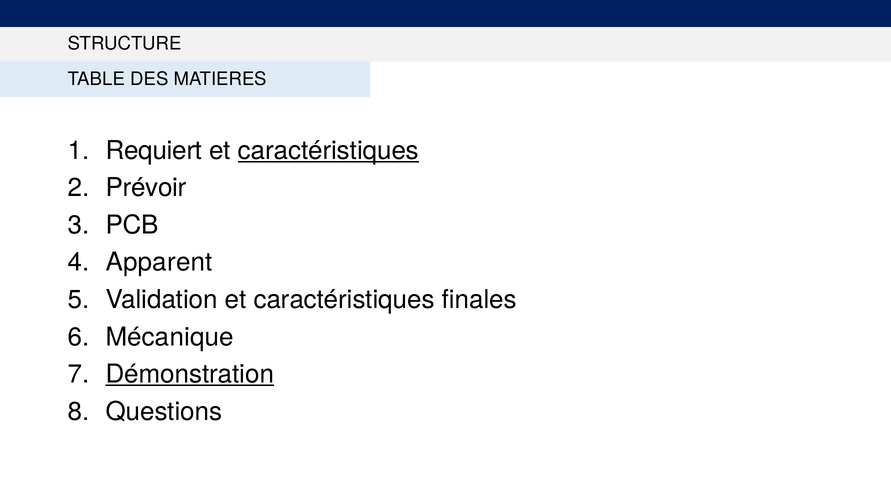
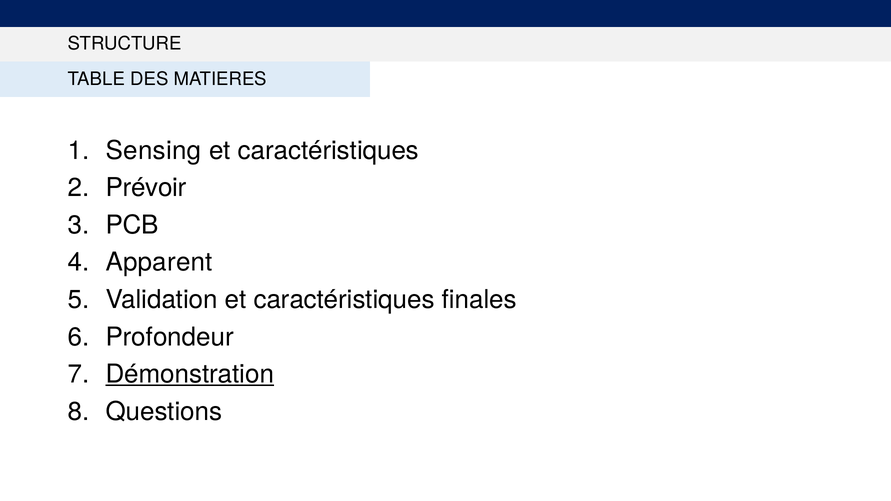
Requiert: Requiert -> Sensing (154, 151)
caractéristiques underline: present -> none (328, 151)
Mécanique: Mécanique -> Profondeur (170, 337)
